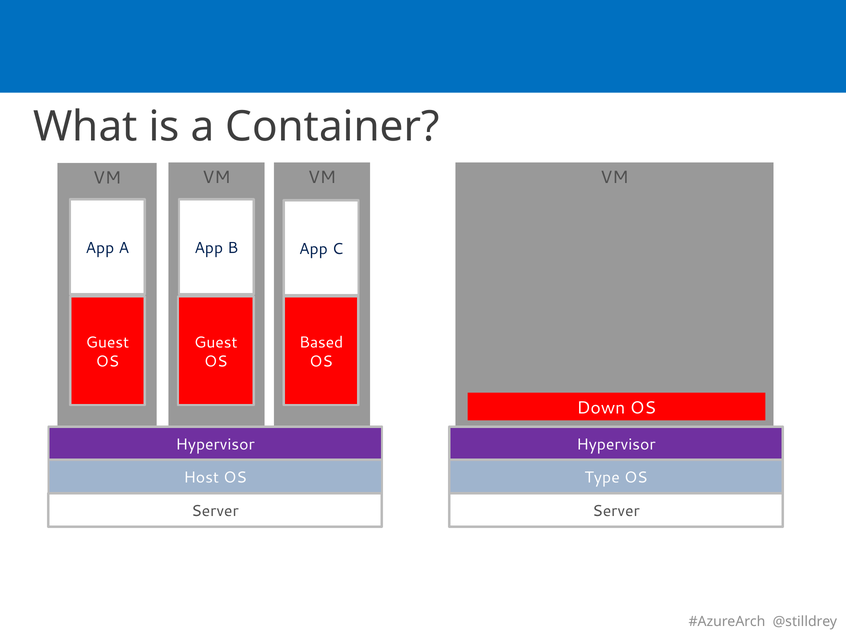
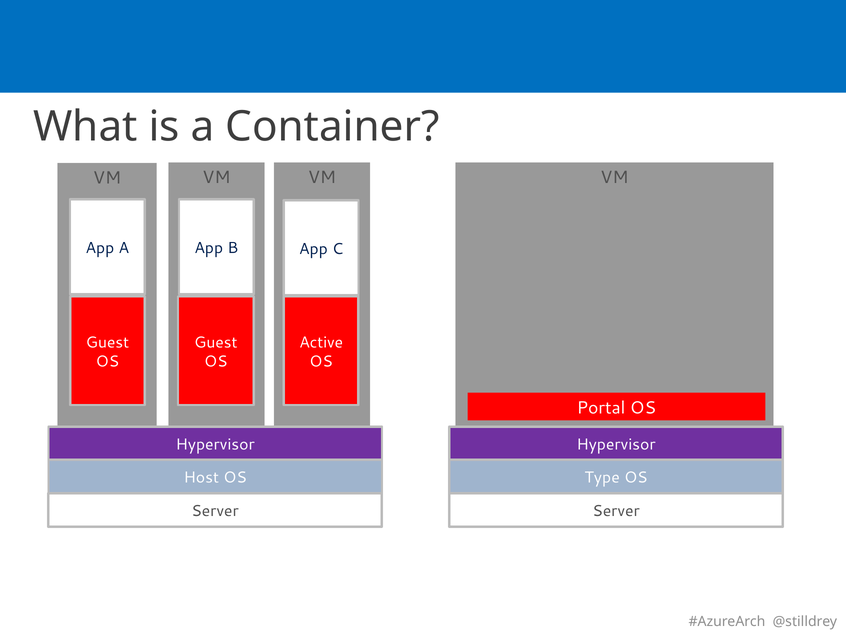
Based: Based -> Active (321, 342)
Down: Down -> Portal (601, 407)
